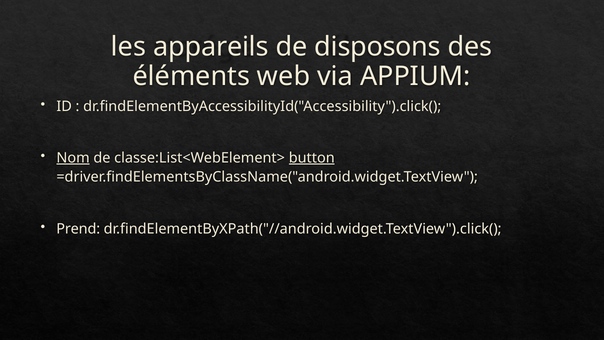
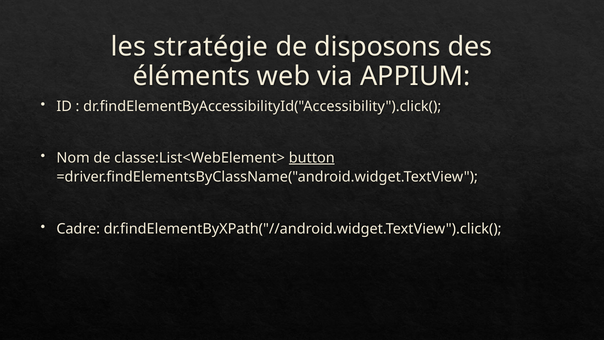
appareils: appareils -> stratégie (211, 47)
Nom underline: present -> none (73, 158)
Prend: Prend -> Cadre (78, 229)
